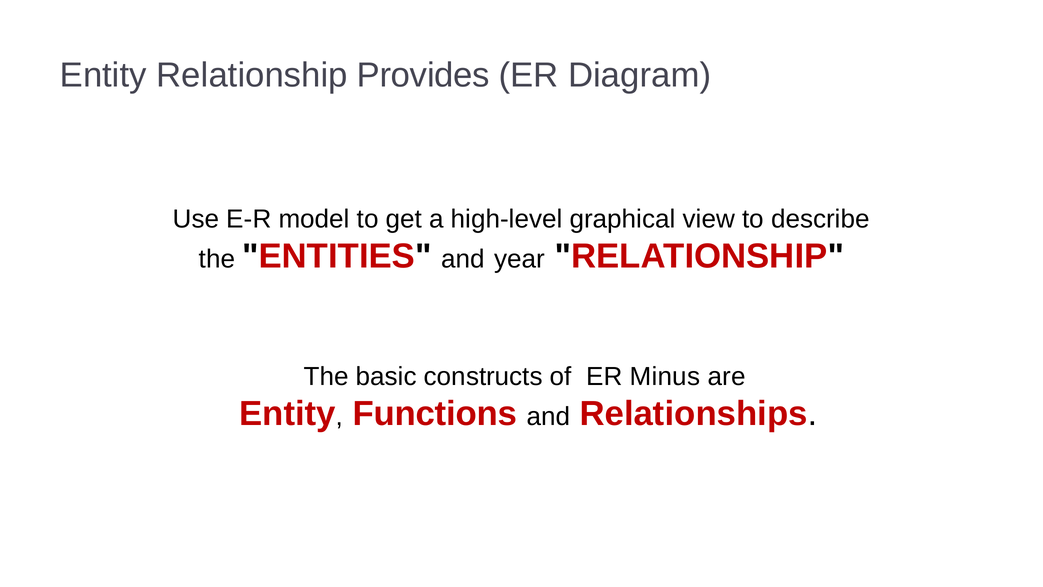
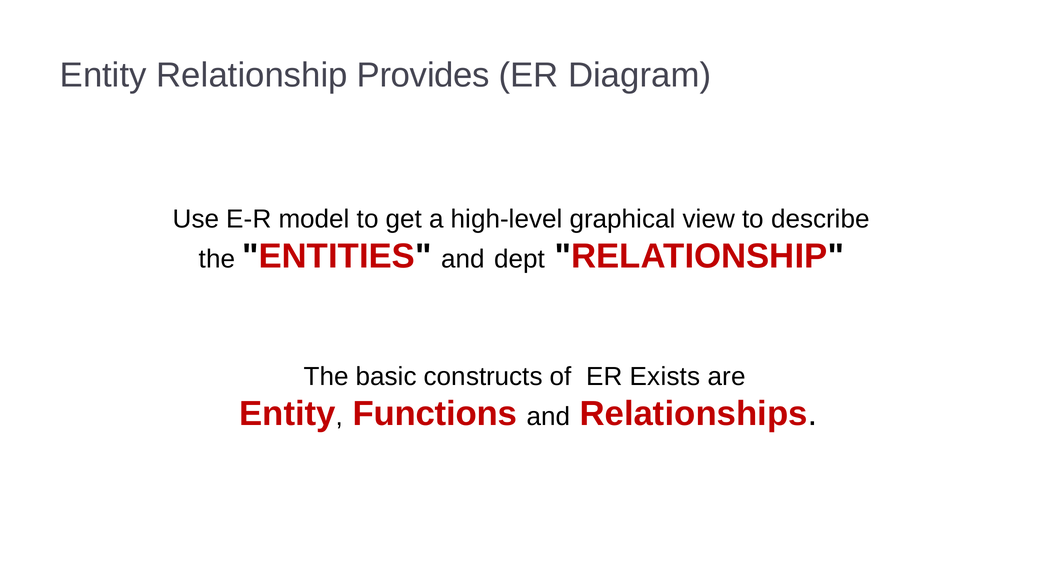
year: year -> dept (520, 259)
Minus: Minus -> Exists (665, 377)
